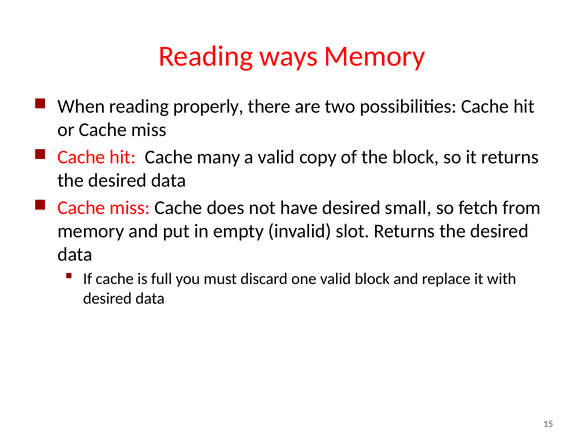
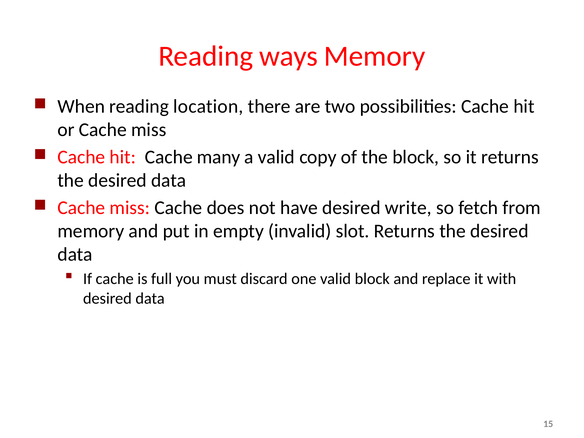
properly: properly -> location (208, 107)
small: small -> write (408, 208)
